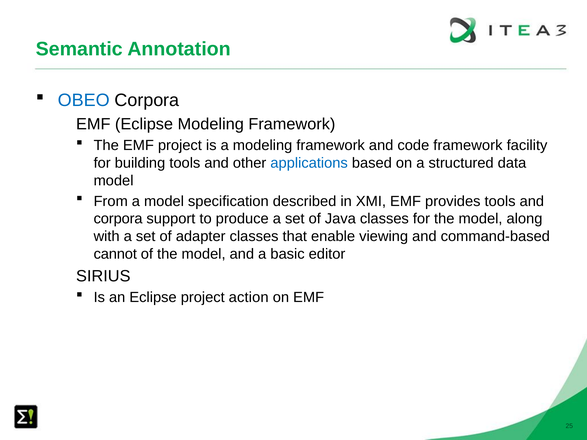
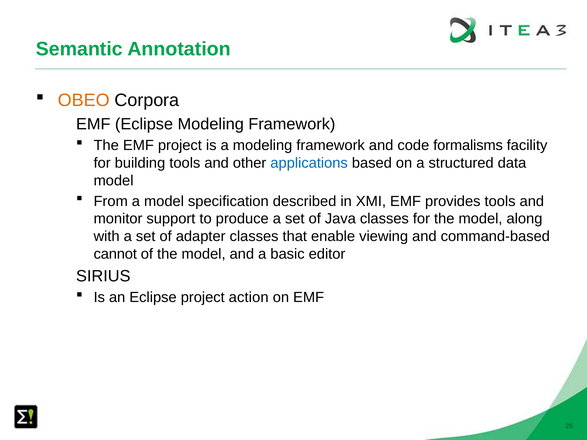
OBEO colour: blue -> orange (84, 100)
code framework: framework -> formalisms (468, 146)
corpora: corpora -> monitor (118, 219)
